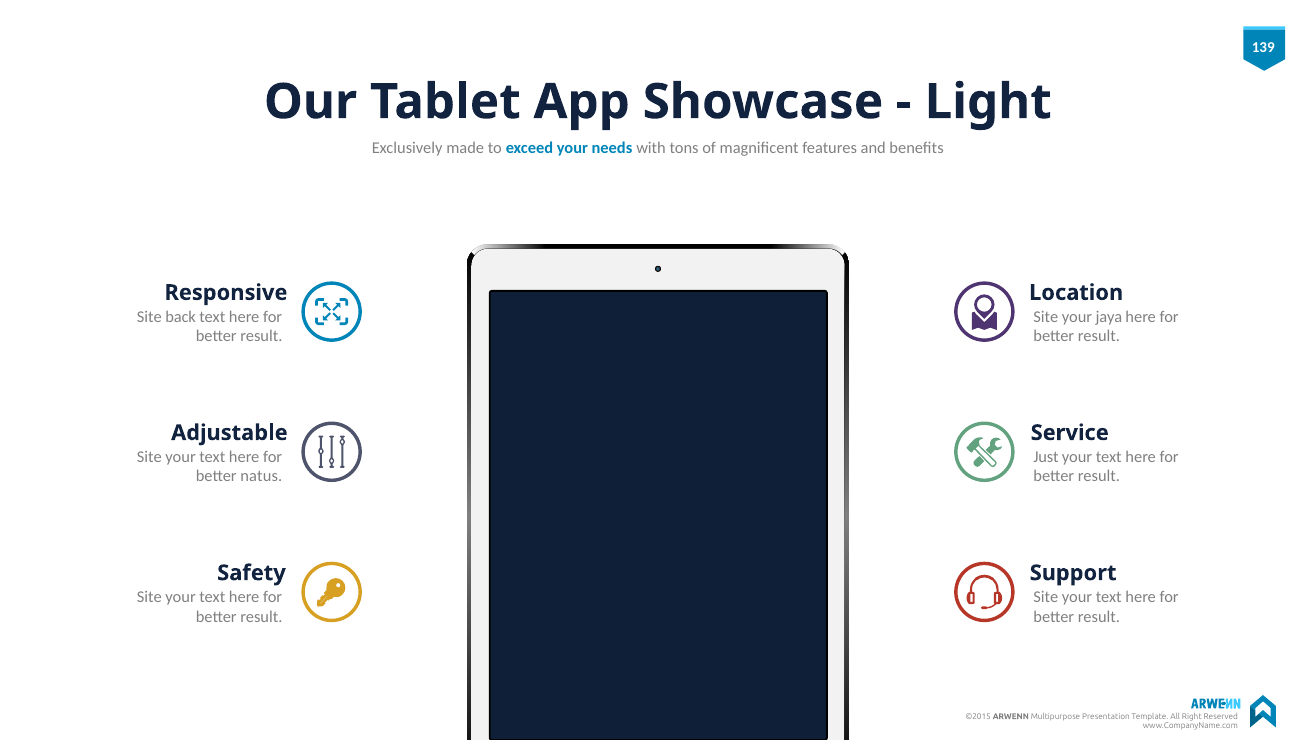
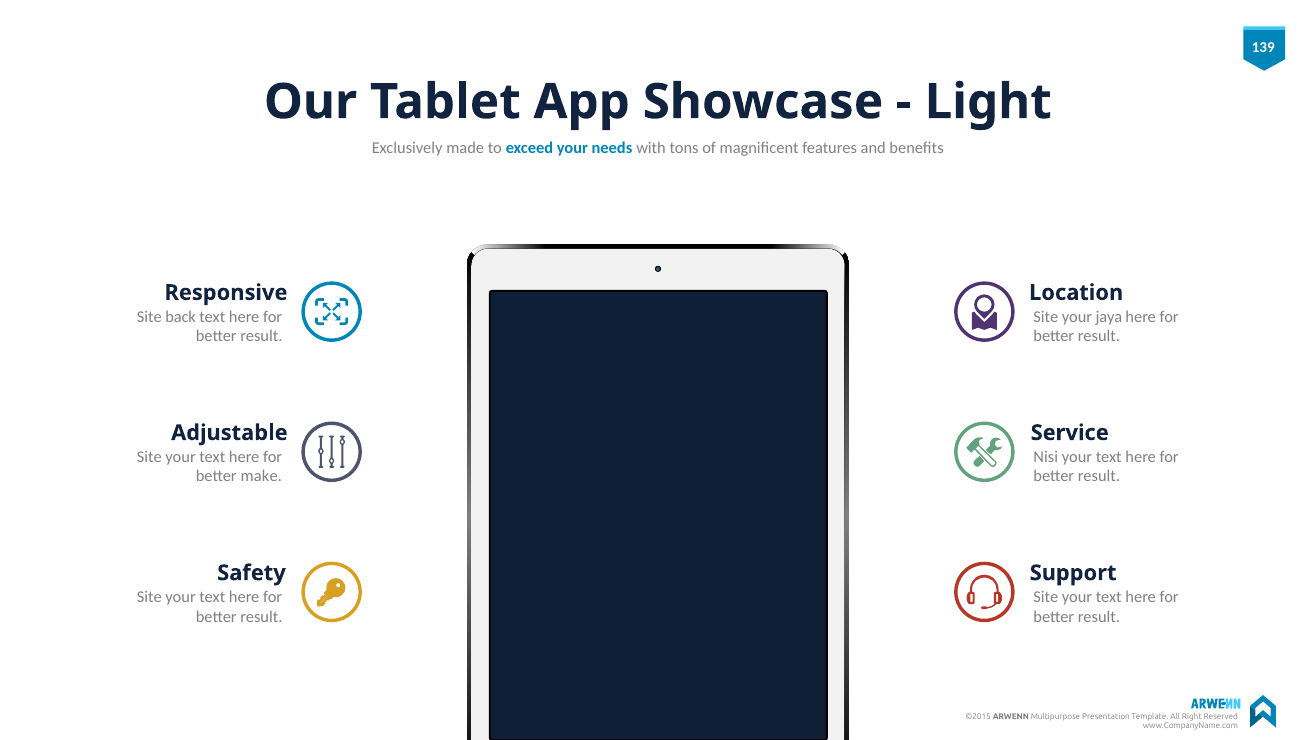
Just: Just -> Nisi (1046, 457)
natus: natus -> make (261, 477)
